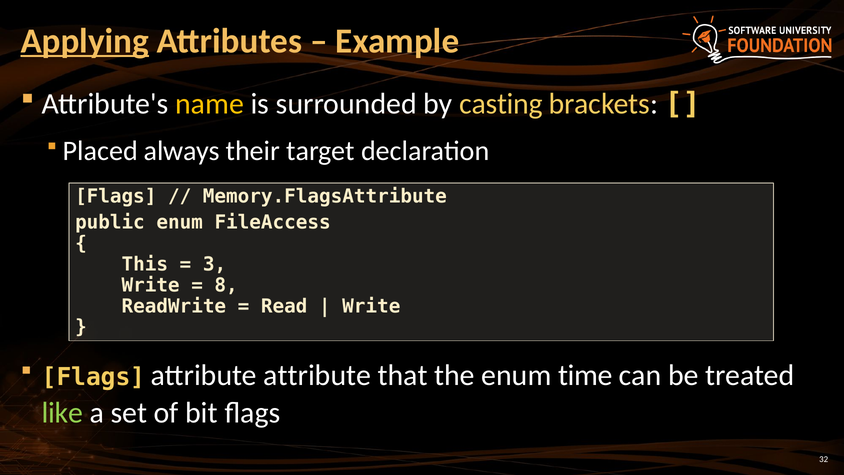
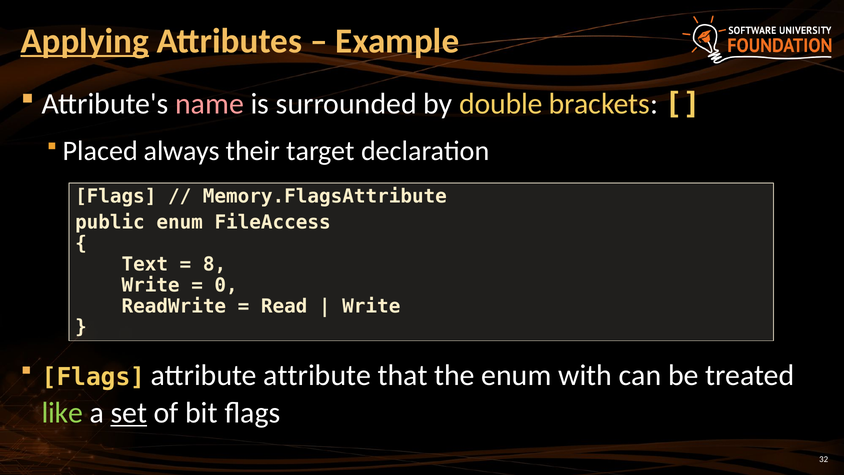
name colour: yellow -> pink (210, 104)
casting: casting -> double (501, 104)
This: This -> Text (145, 264)
3: 3 -> 8 (215, 264)
8: 8 -> 0 (226, 285)
time: time -> with (585, 375)
set underline: none -> present (129, 413)
